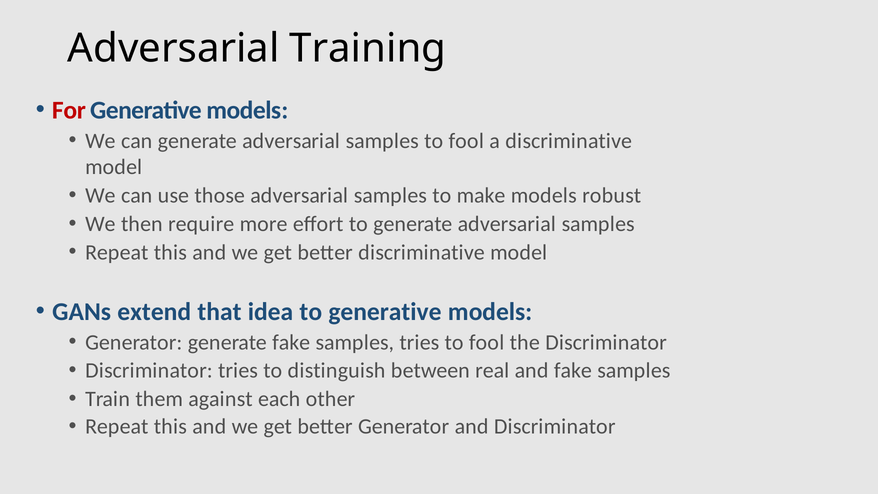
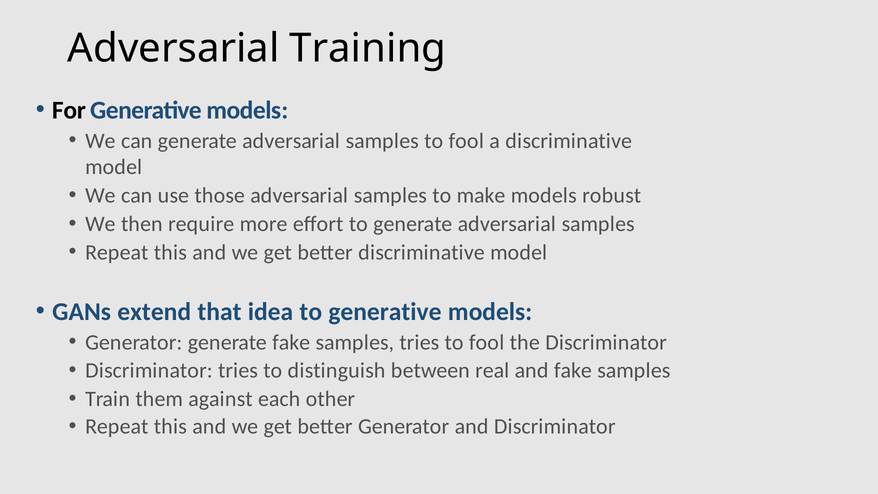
For colour: red -> black (69, 110)
